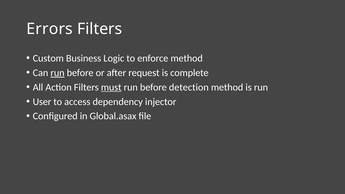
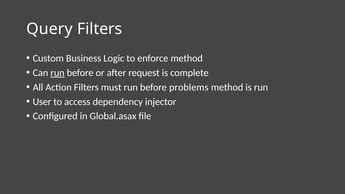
Errors: Errors -> Query (50, 29)
must underline: present -> none (111, 87)
detection: detection -> problems (189, 87)
